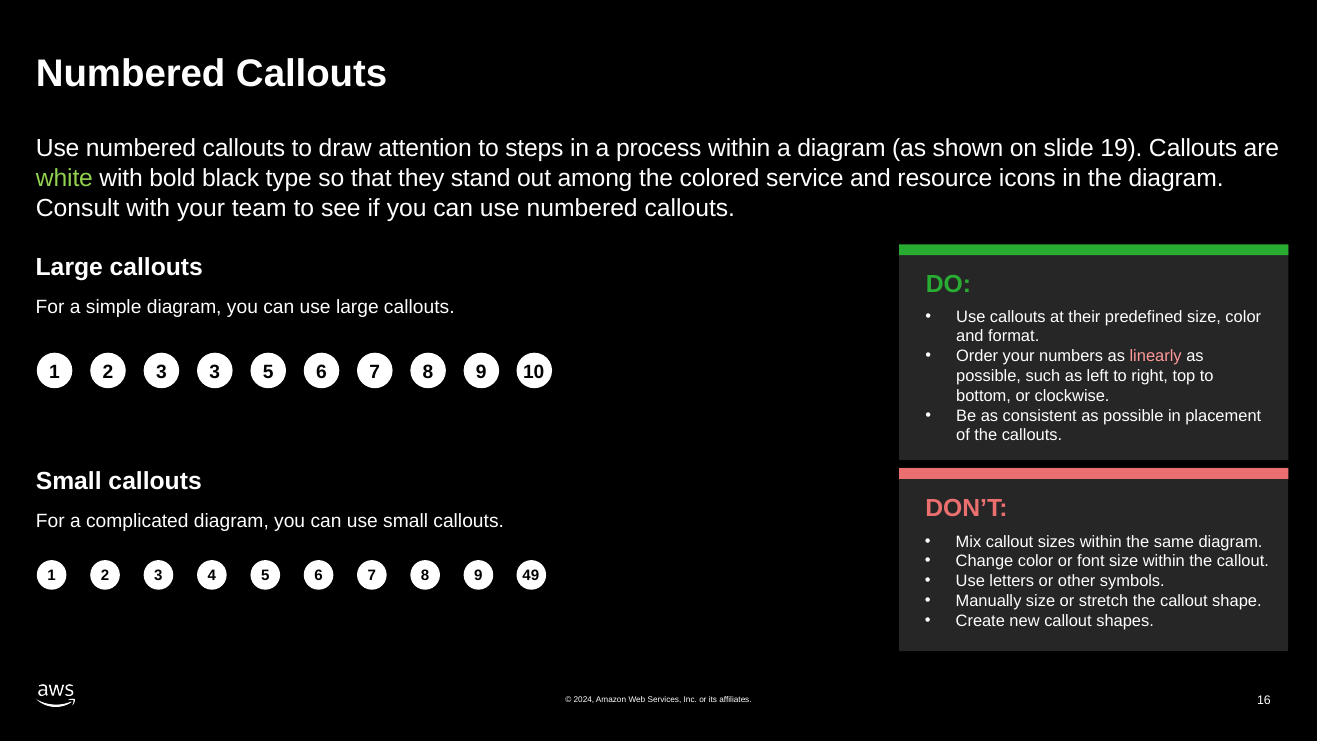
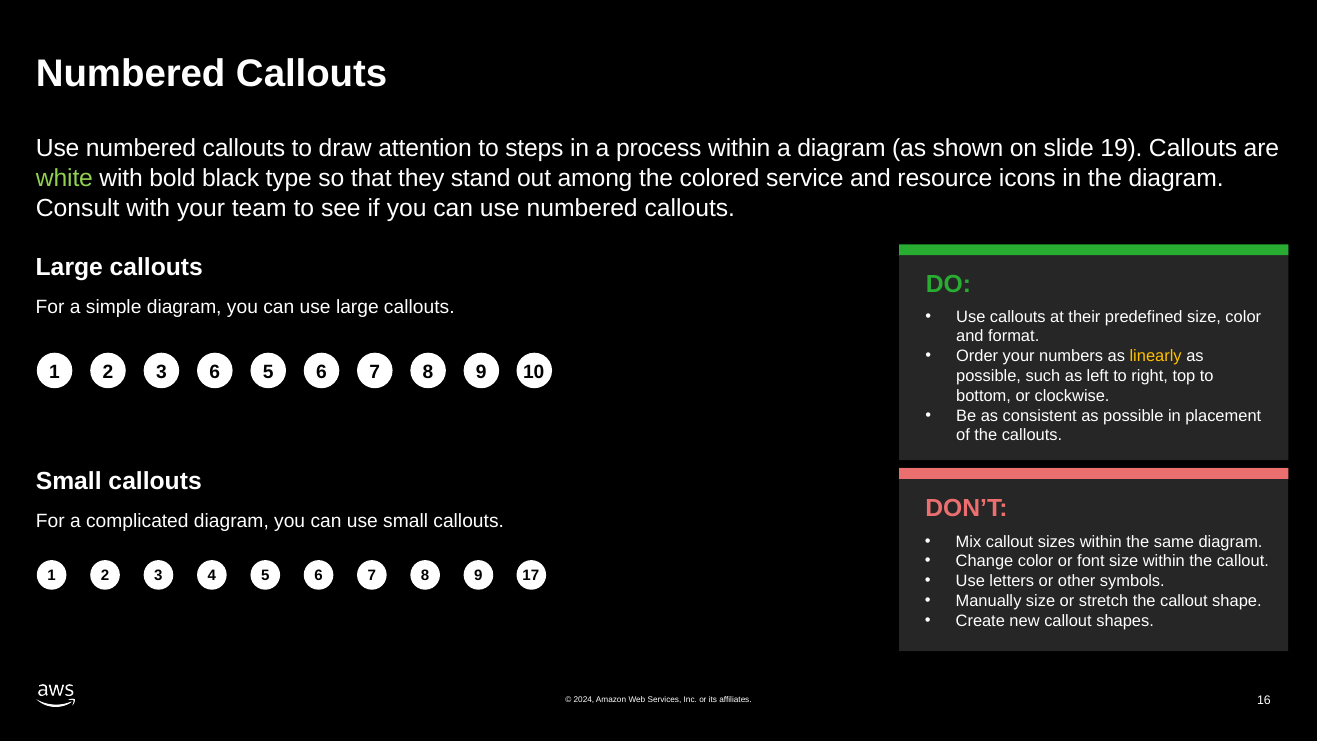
linearly colour: pink -> yellow (1156, 356)
3 3: 3 -> 6 (215, 372)
49: 49 -> 17 (531, 576)
